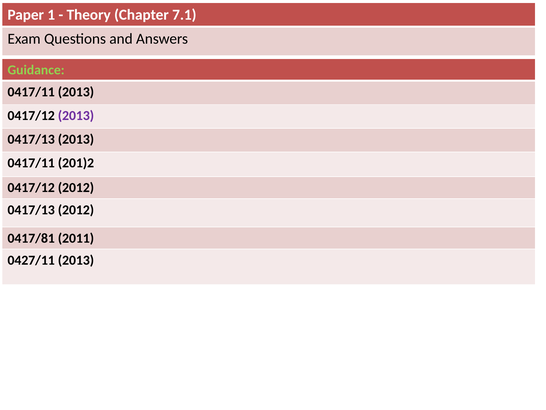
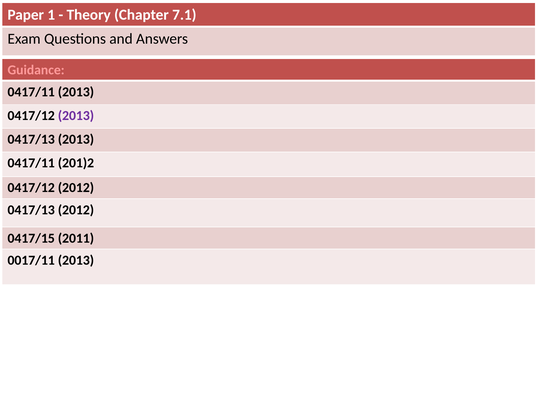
Guidance colour: light green -> pink (36, 70)
0417/81: 0417/81 -> 0417/15 (31, 238)
0427/11: 0427/11 -> 0017/11 (31, 260)
